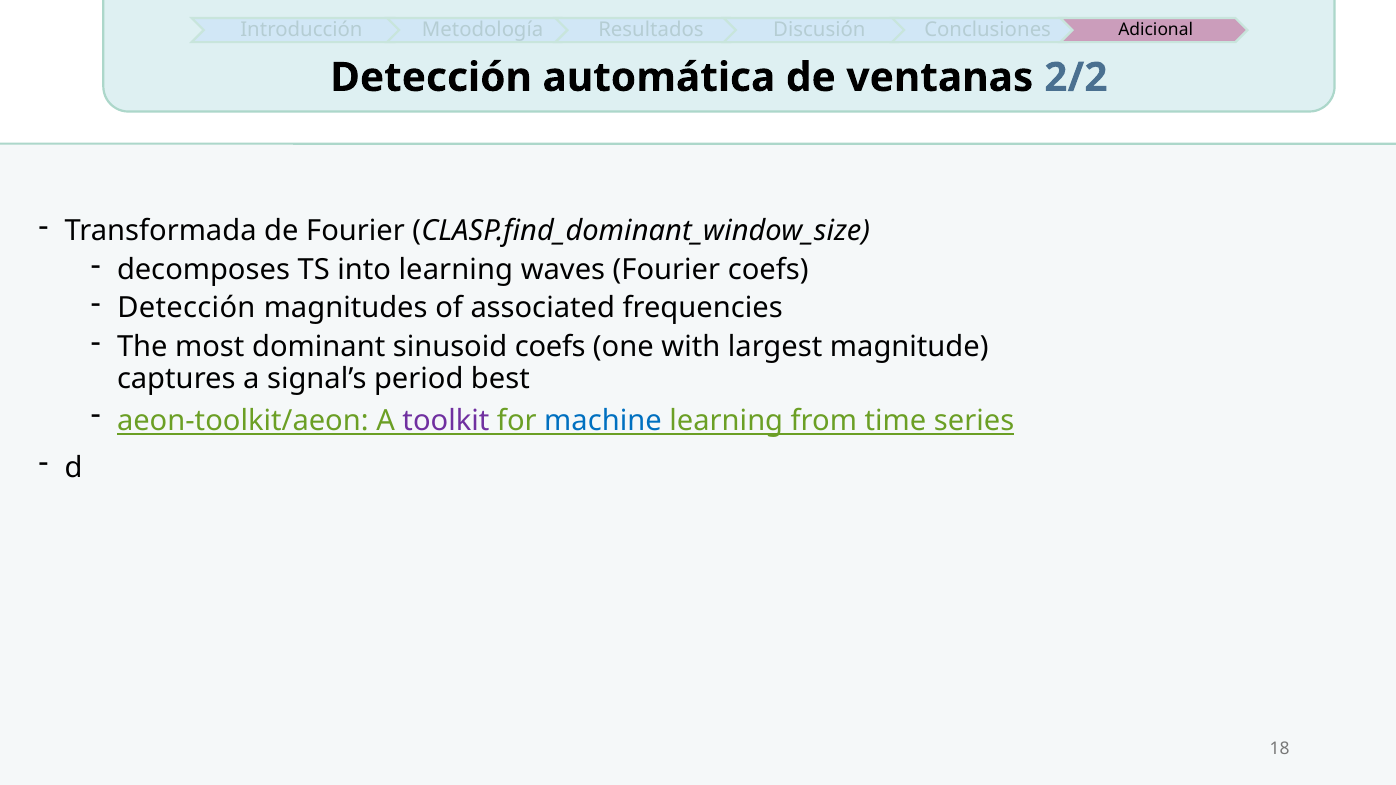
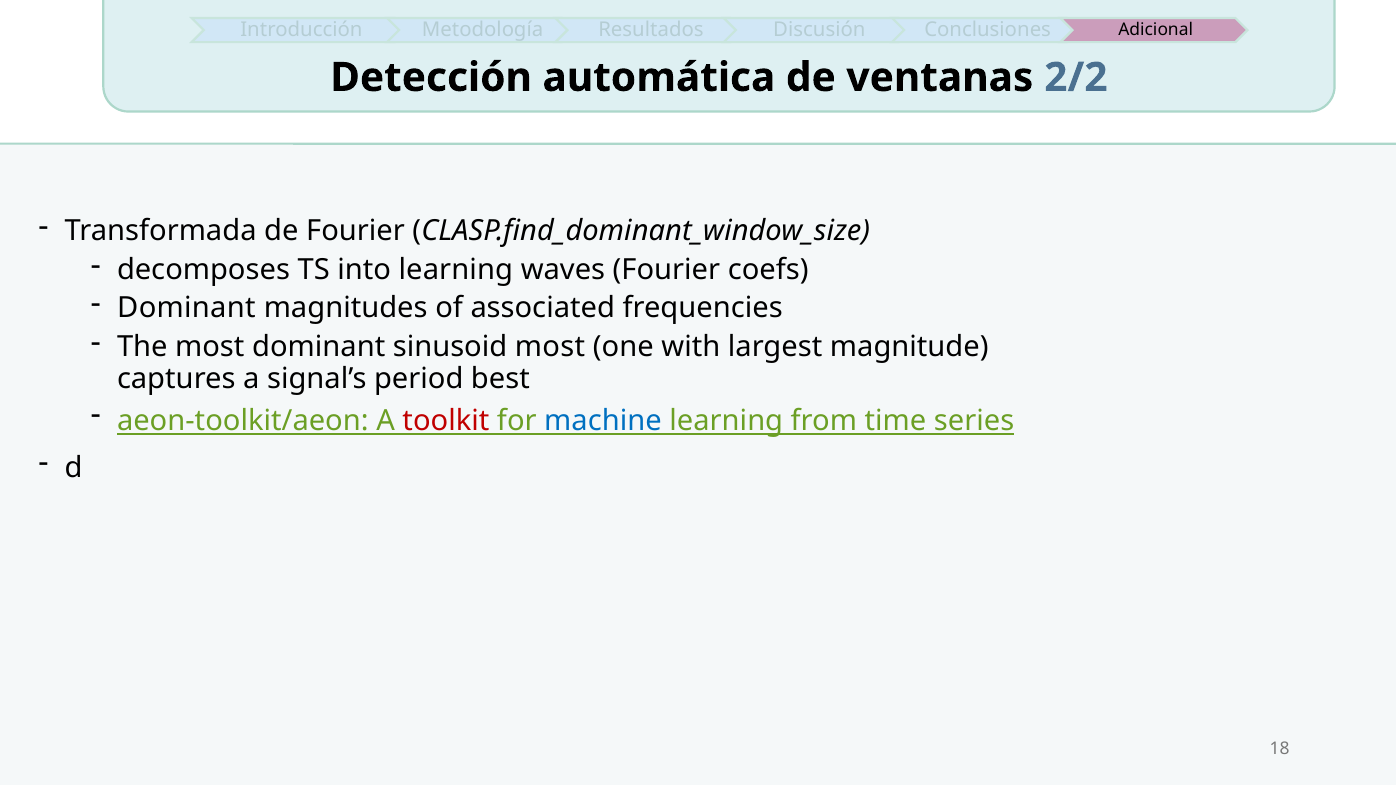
Detección: Detección -> Dominant (186, 308)
sinusoid coefs: coefs -> most (550, 347)
toolkit colour: purple -> red (446, 421)
